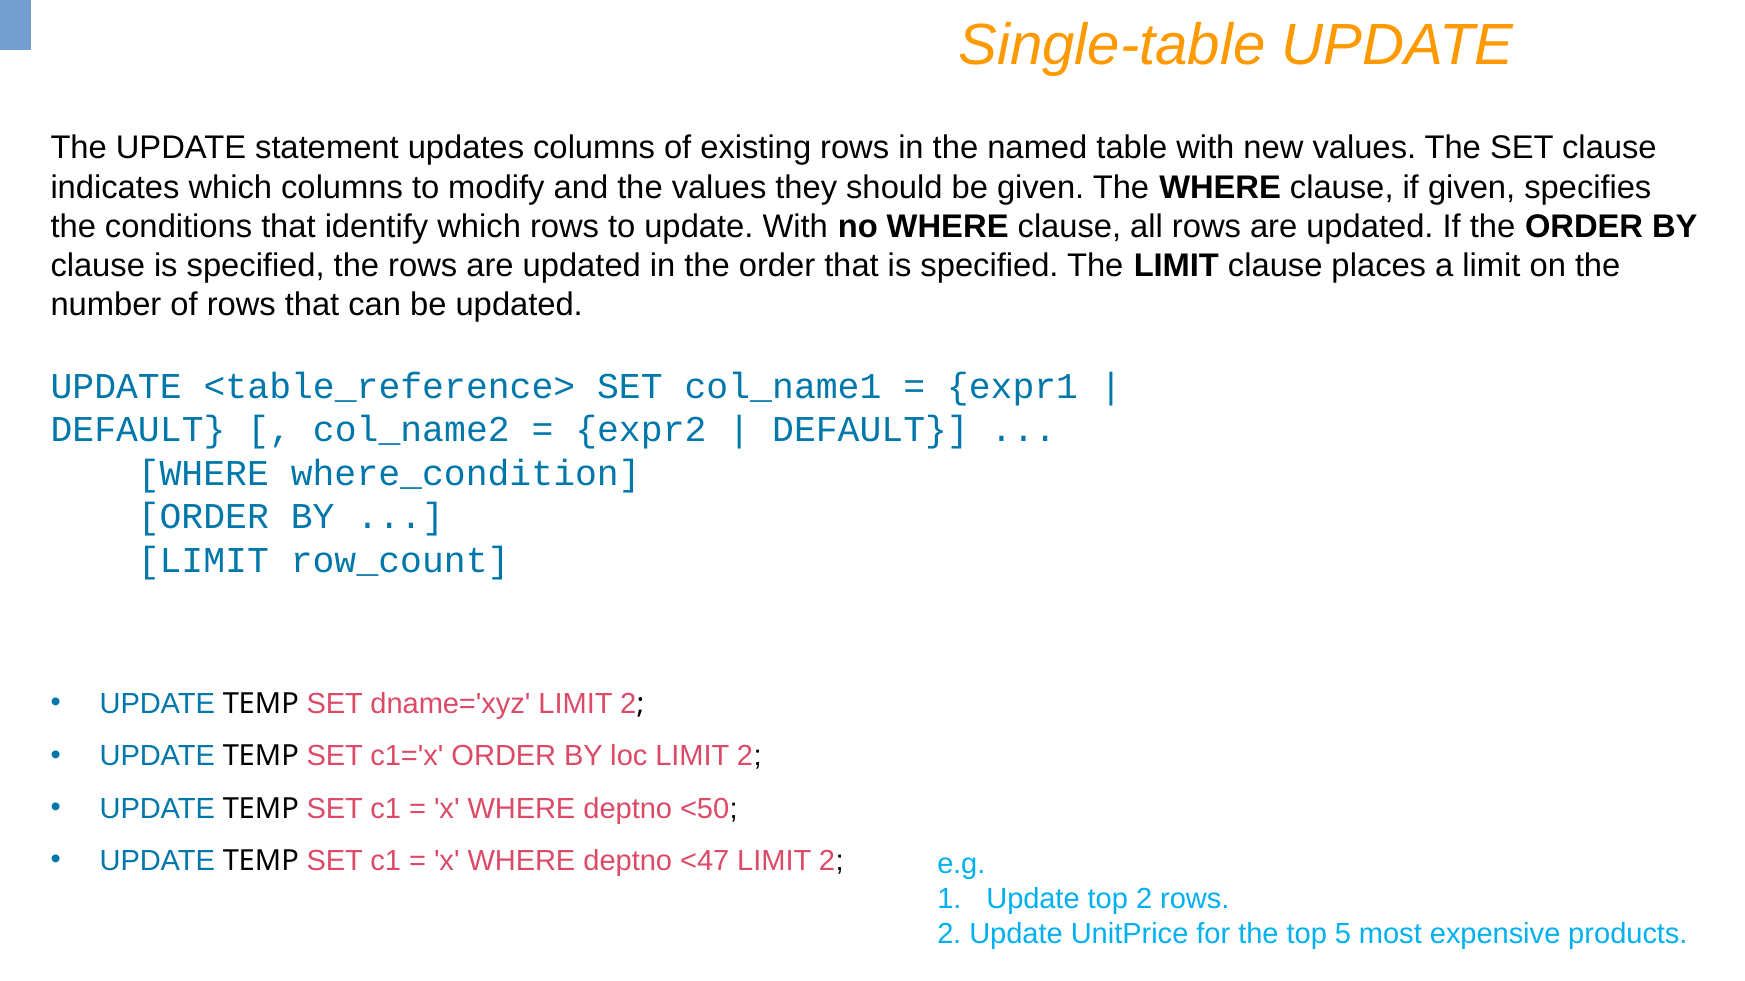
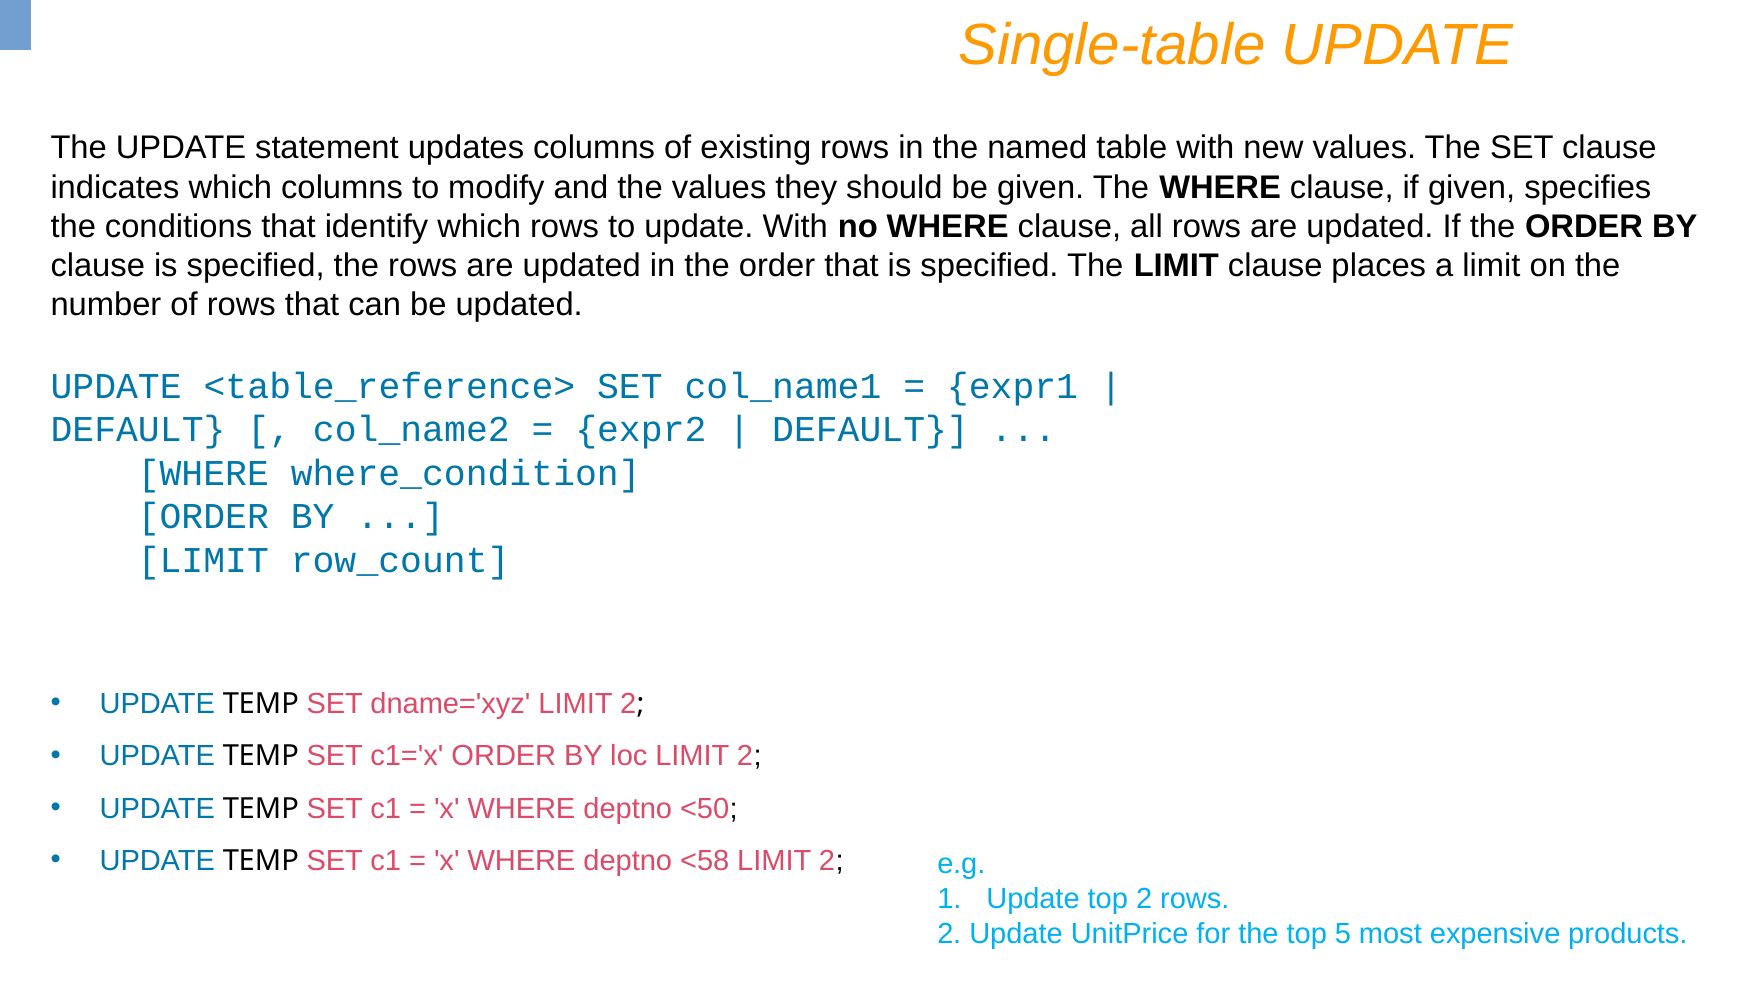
<47: <47 -> <58 (705, 861)
